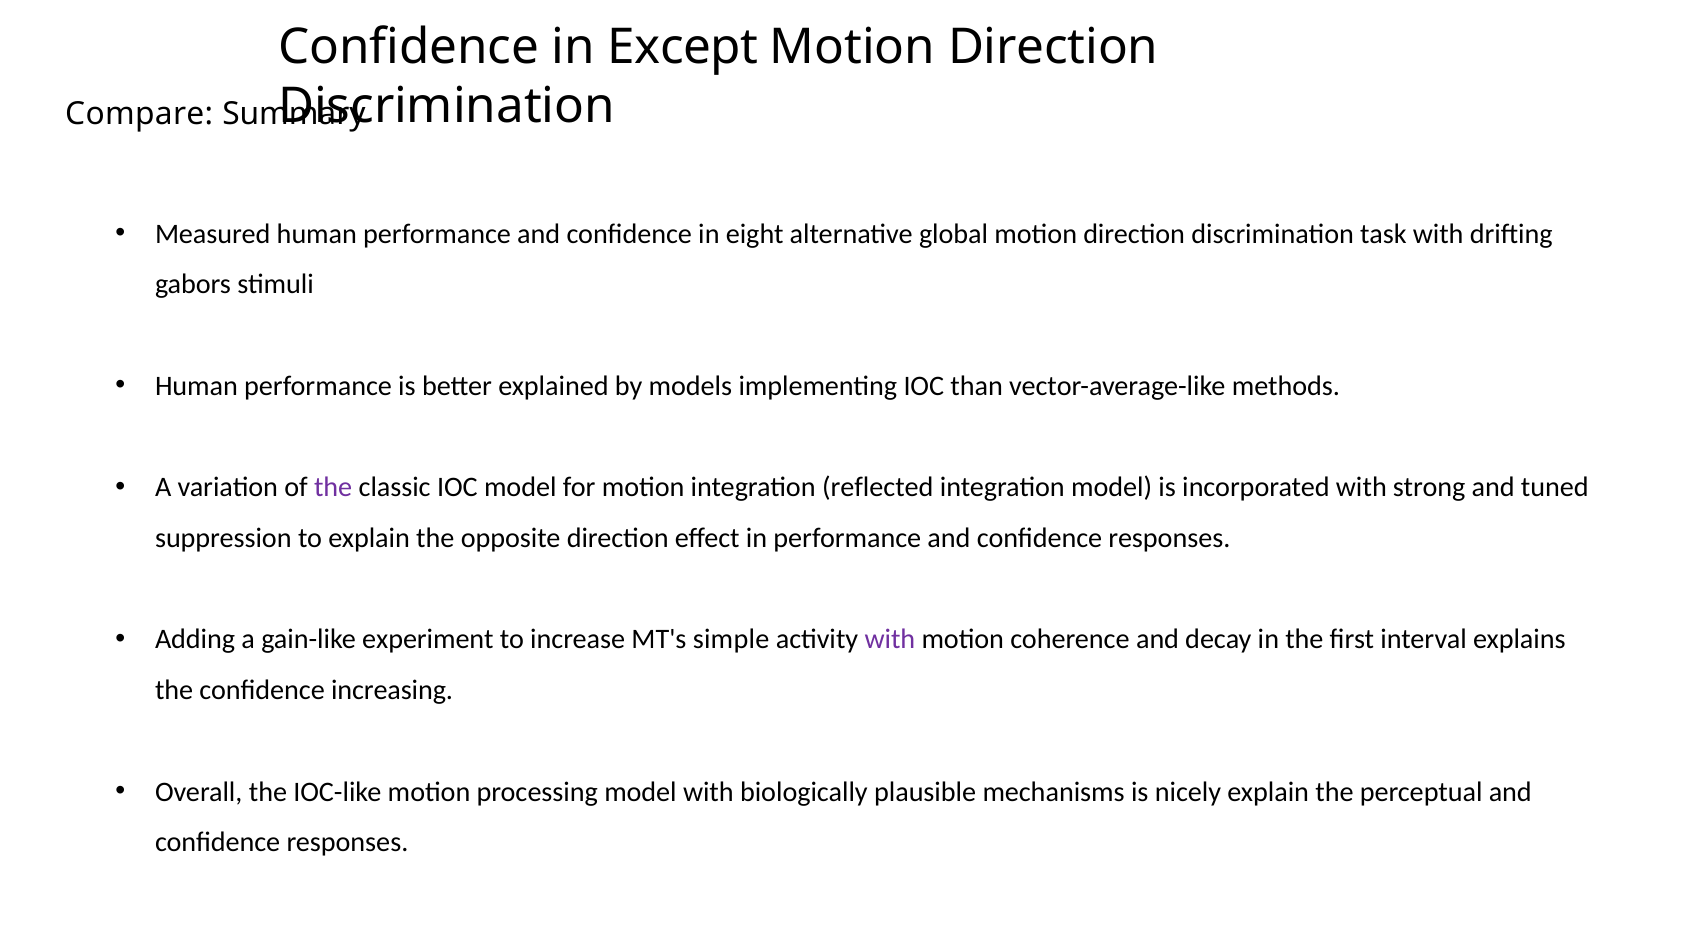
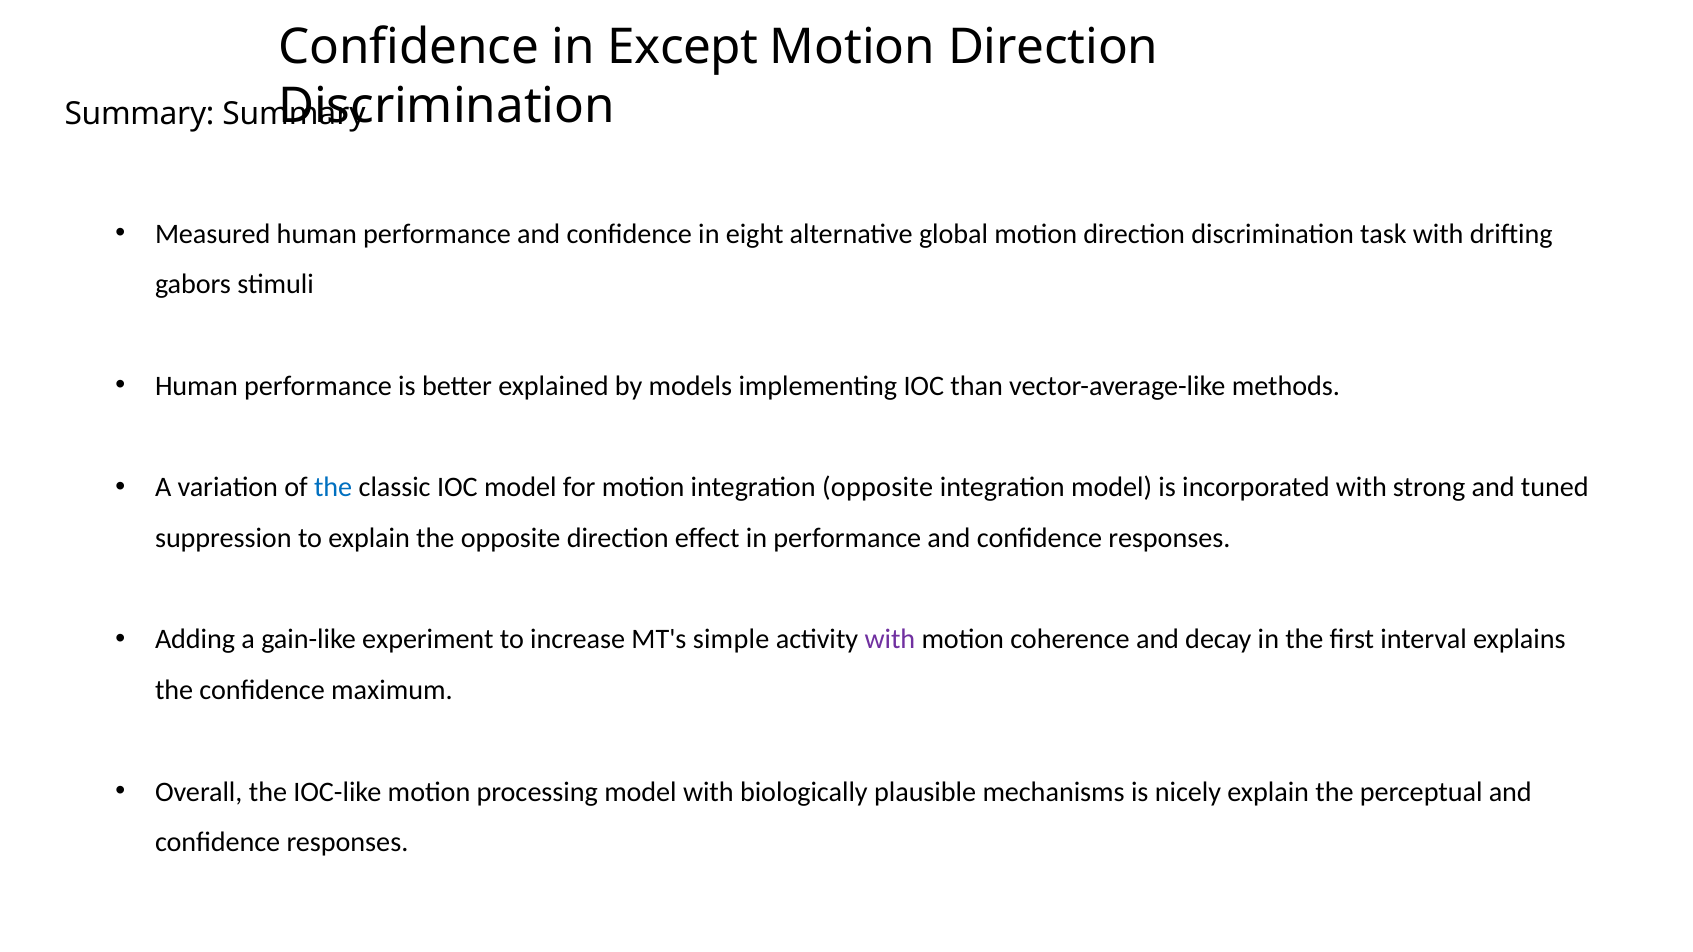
Compare: Compare -> Summary (140, 114)
the colour: purple -> blue (333, 488)
integration reflected: reflected -> opposite (878, 488)
increasing: increasing -> maximum (392, 691)
